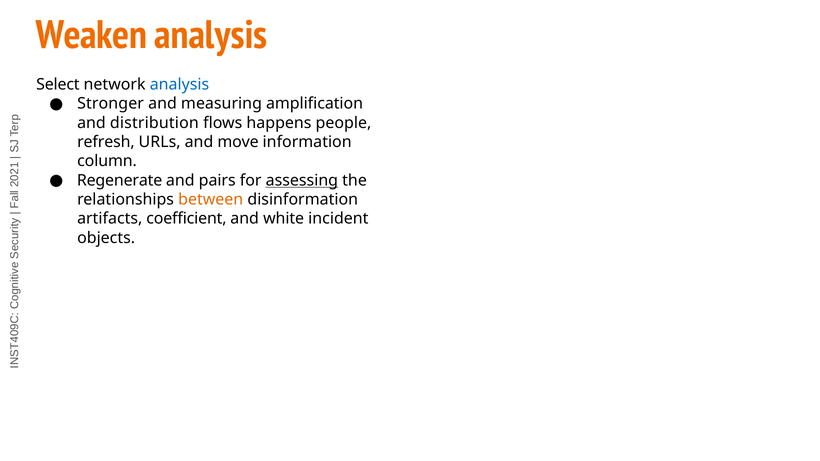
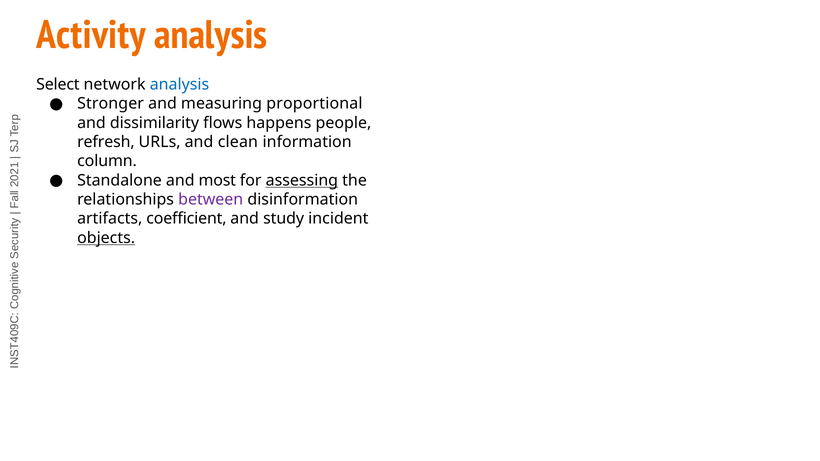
Weaken: Weaken -> Activity (91, 35)
amplification: amplification -> proportional (314, 104)
distribution: distribution -> dissimilarity (155, 123)
move: move -> clean (238, 142)
Regenerate: Regenerate -> Standalone (120, 180)
pairs: pairs -> most (217, 180)
between colour: orange -> purple (211, 200)
white: white -> study (284, 219)
objects underline: none -> present (106, 238)
